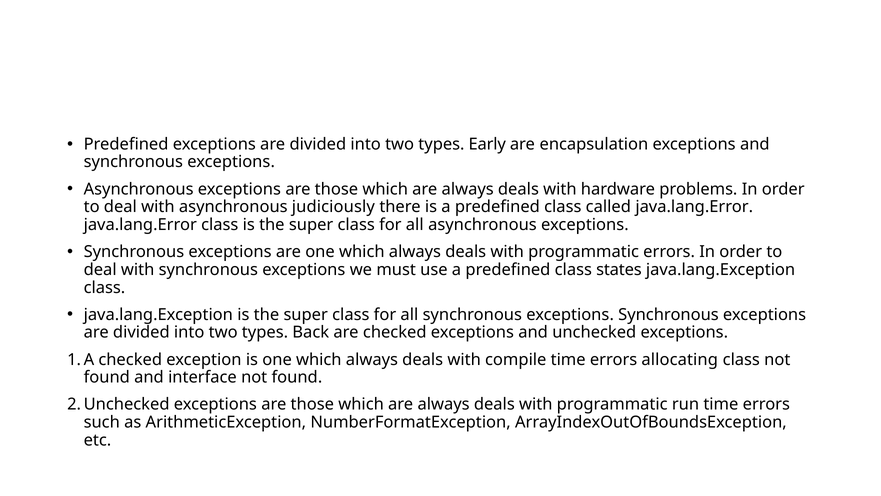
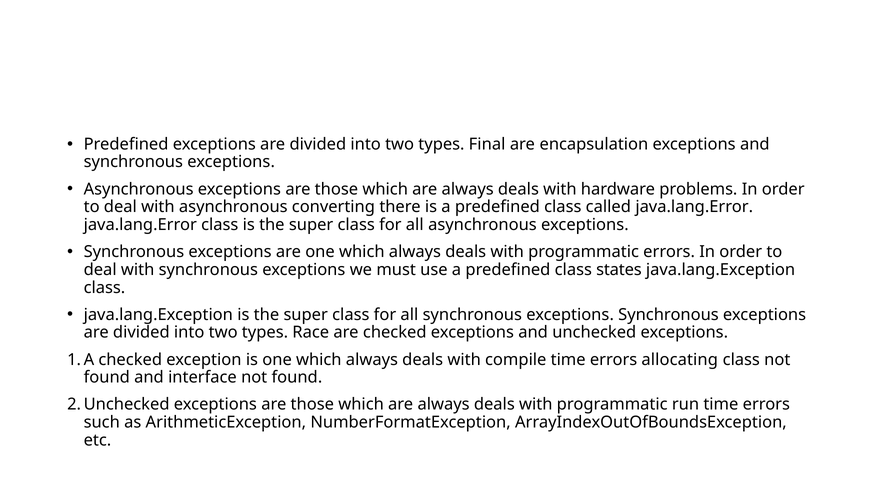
Early: Early -> Final (487, 144)
judiciously: judiciously -> converting (333, 207)
Back: Back -> Race (311, 332)
